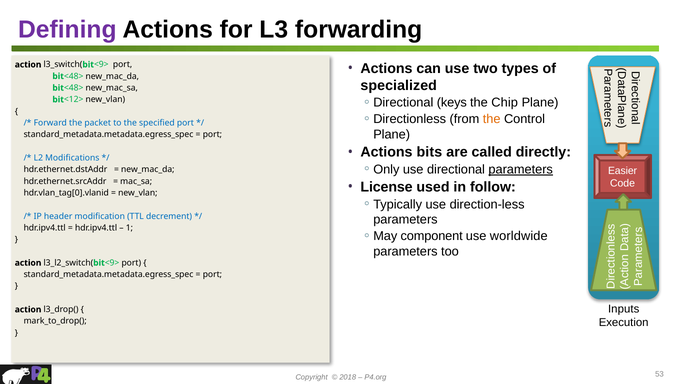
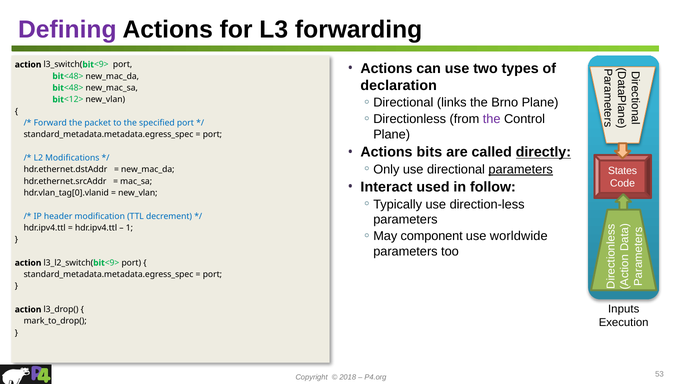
specialized: specialized -> declaration (399, 85)
keys: keys -> links (452, 103)
Chip: Chip -> Brno (505, 103)
the colour: orange -> purple (492, 119)
directly underline: none -> present (543, 152)
Easier: Easier -> States (623, 171)
License: License -> Interact (386, 187)
